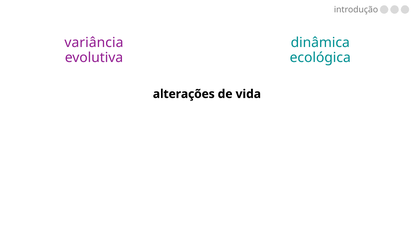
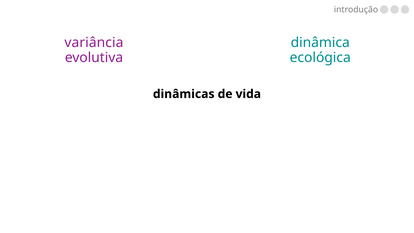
alterações: alterações -> dinâmicas (184, 94)
